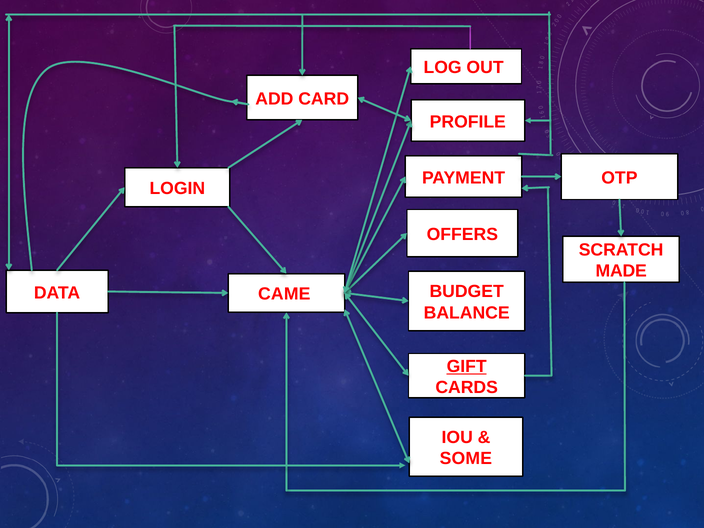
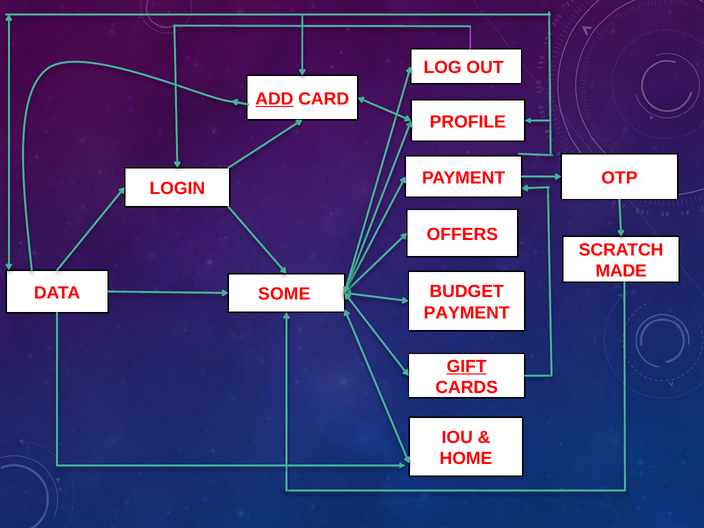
ADD underline: none -> present (274, 99)
CAME: CAME -> SOME (284, 294)
BALANCE: BALANCE -> PAYMENT (467, 313)
SOME: SOME -> HOME (466, 459)
